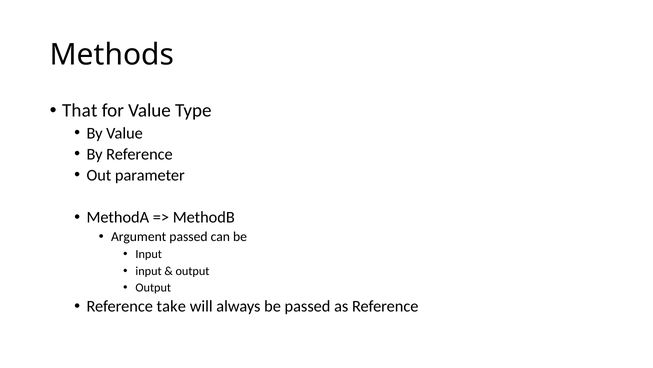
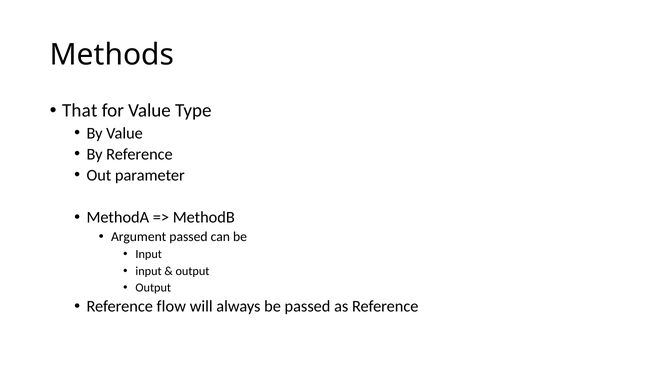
take: take -> flow (171, 306)
